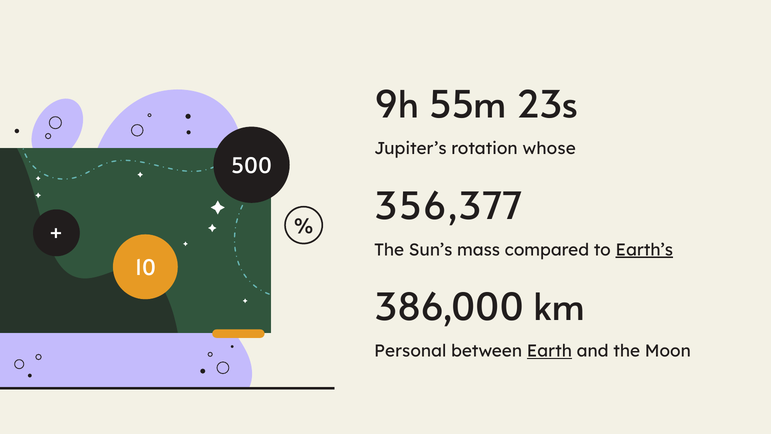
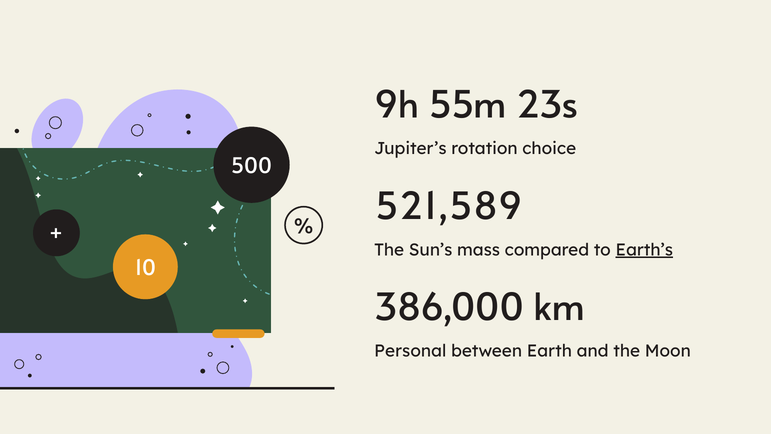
whose: whose -> choice (549, 149)
356,377: 356,377 -> 521,589 (449, 207)
Earth underline: present -> none (549, 351)
